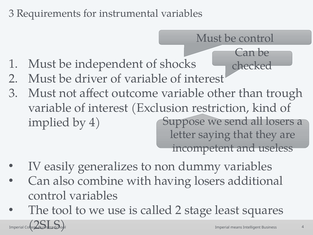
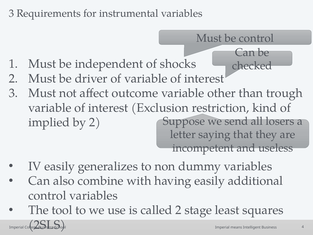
by 4: 4 -> 2 (95, 122)
having losers: losers -> easily (210, 181)
